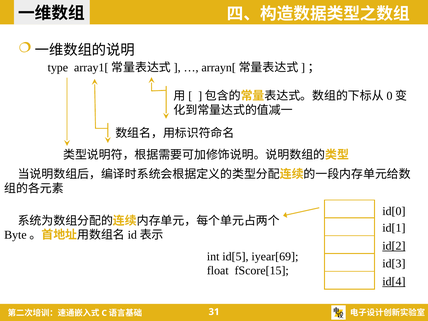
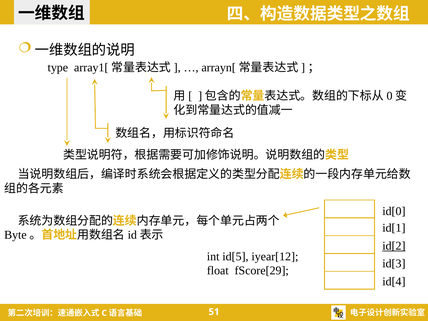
iyear[69: iyear[69 -> iyear[12 (275, 256)
fScore[15: fScore[15 -> fScore[29 (262, 271)
id[4 underline: present -> none (394, 282)
31: 31 -> 51 (214, 312)
